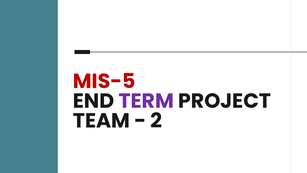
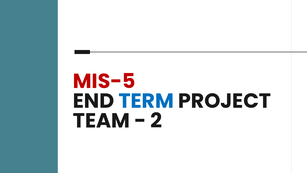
TERM colour: purple -> blue (146, 101)
